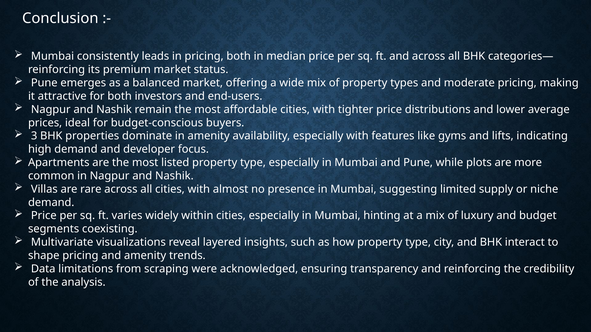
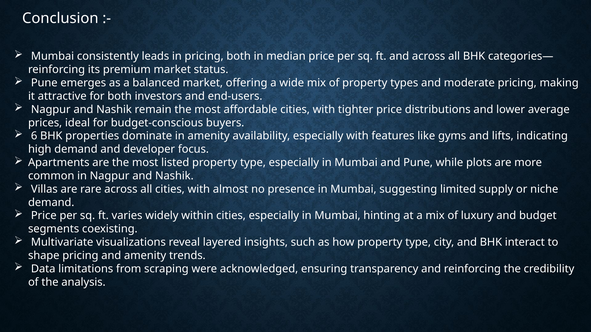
3: 3 -> 6 (34, 136)
